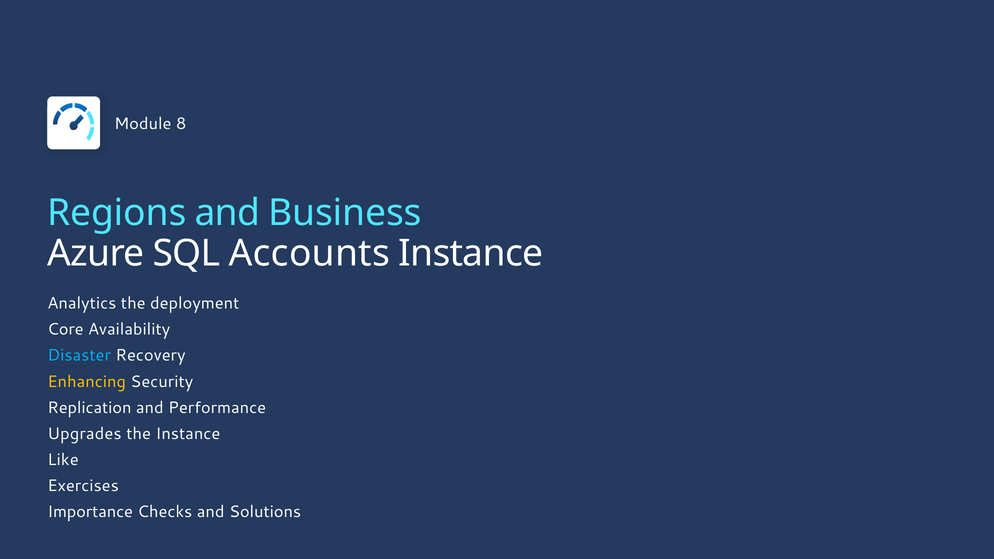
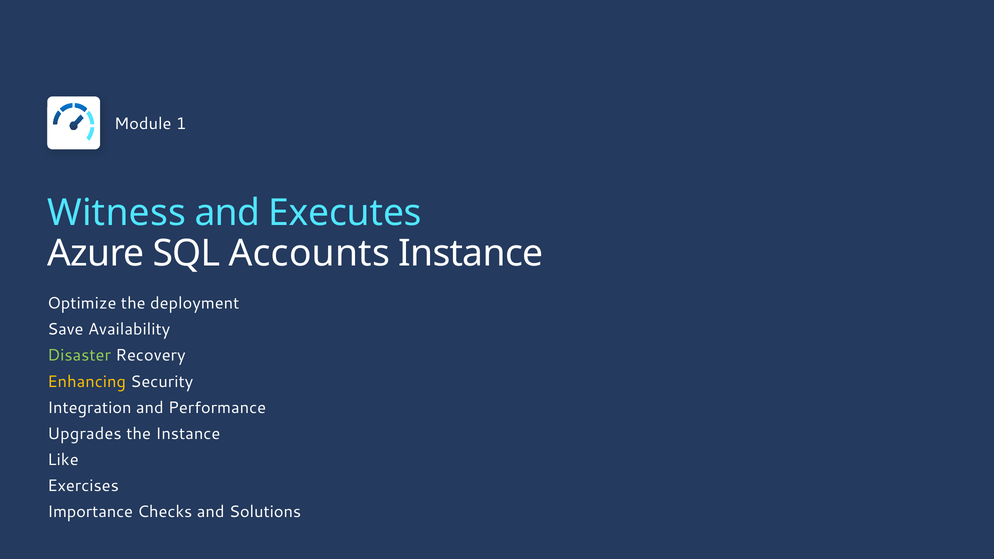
8: 8 -> 1 (181, 124)
Regions: Regions -> Witness (117, 213)
Business: Business -> Executes (345, 213)
Analytics: Analytics -> Optimize (82, 303)
Core: Core -> Save (65, 329)
Disaster colour: light blue -> light green (79, 356)
Replication: Replication -> Integration (89, 408)
